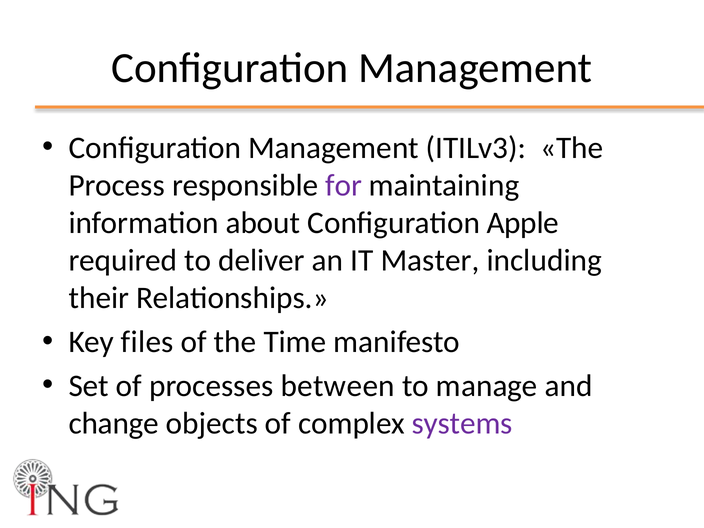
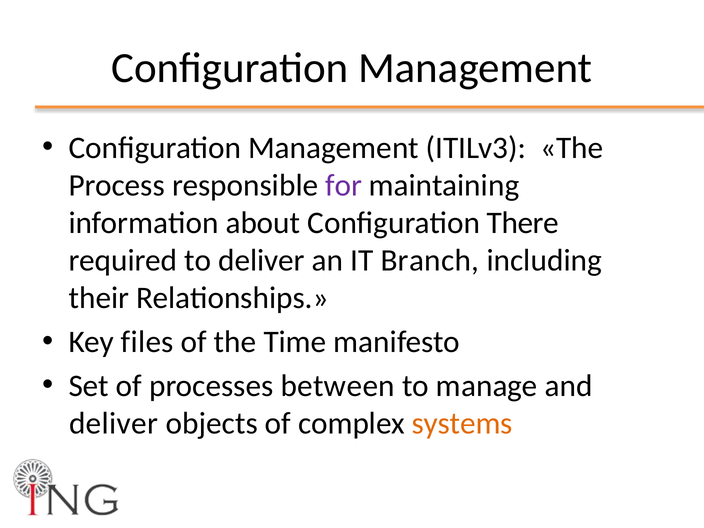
Apple: Apple -> There (523, 223)
Master: Master -> Branch (430, 260)
change: change -> deliver (114, 423)
systems colour: purple -> orange (462, 423)
